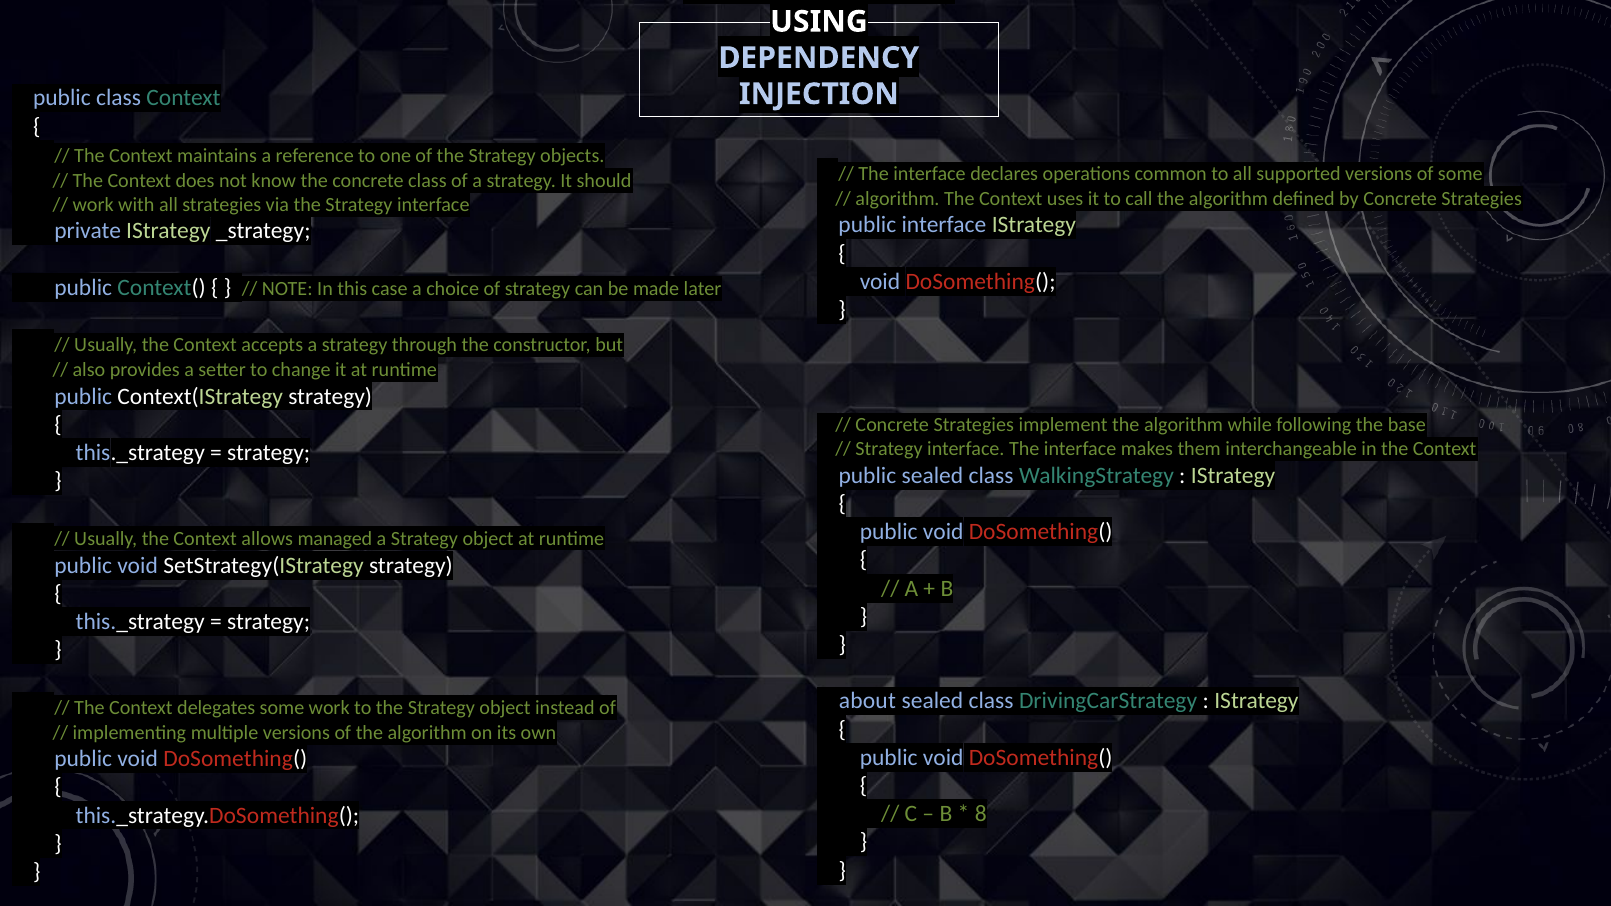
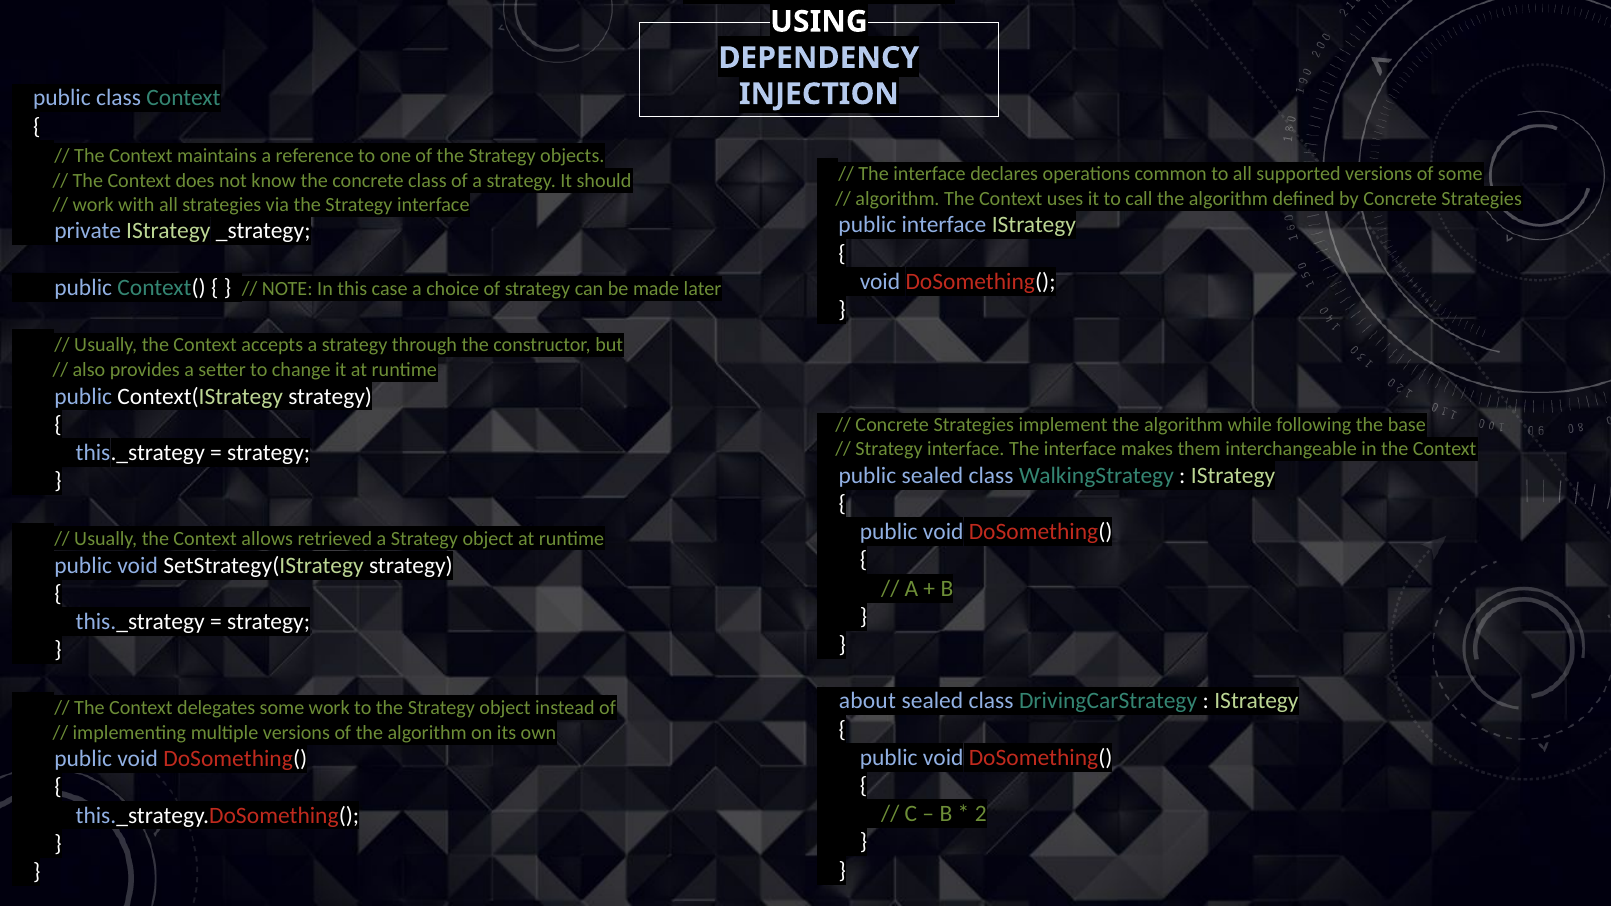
managed: managed -> retrieved (335, 539)
8: 8 -> 2 (981, 814)
